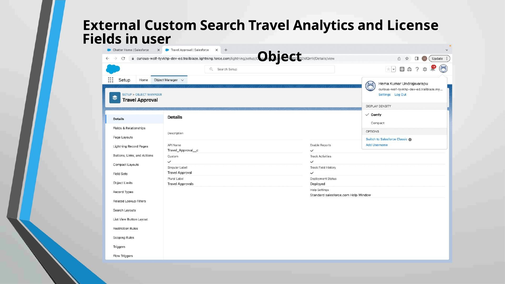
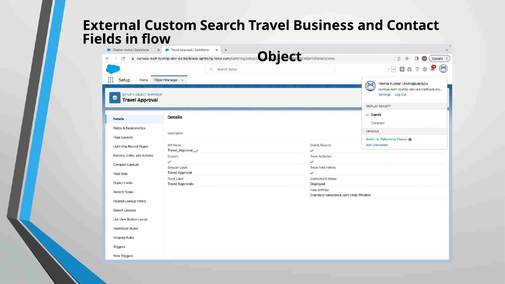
Analytics: Analytics -> Business (324, 25)
License: License -> Contact (413, 25)
user: user -> flow (156, 39)
